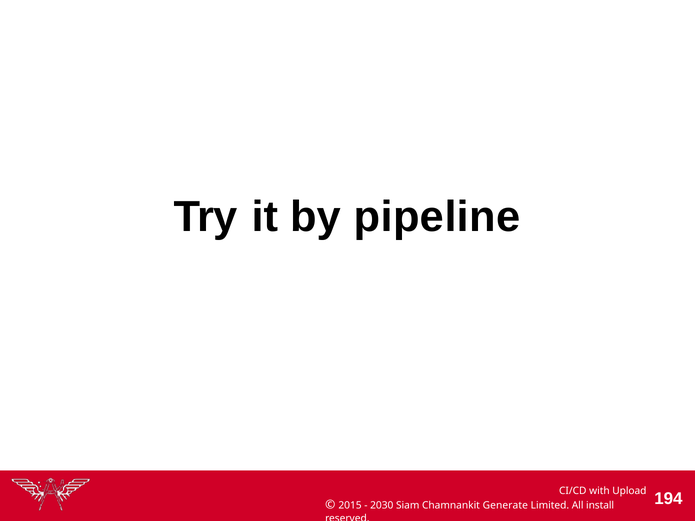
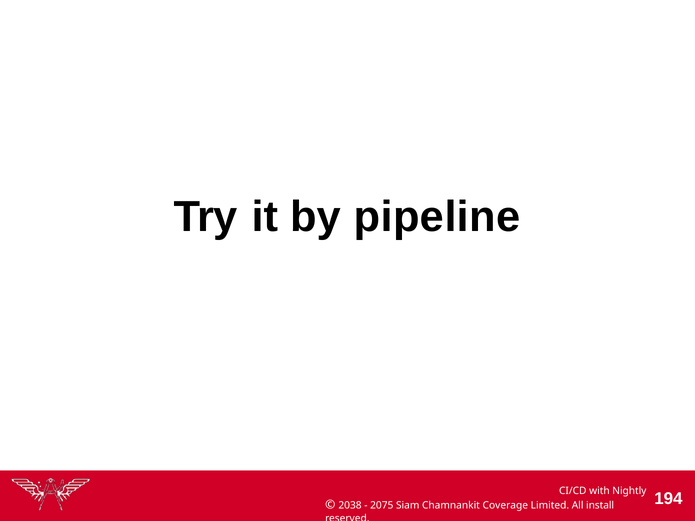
Upload: Upload -> Nightly (629, 491)
2015: 2015 -> 2038 (350, 506)
2030: 2030 -> 2075 (382, 506)
Generate: Generate -> Coverage (505, 506)
